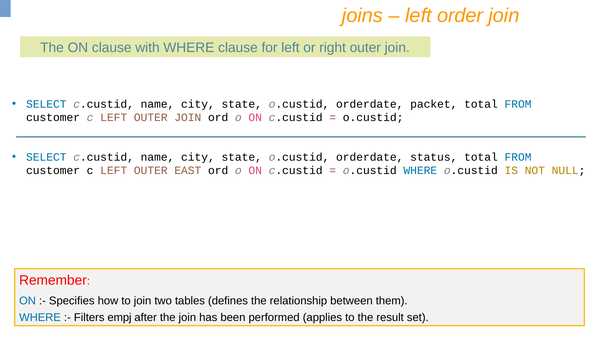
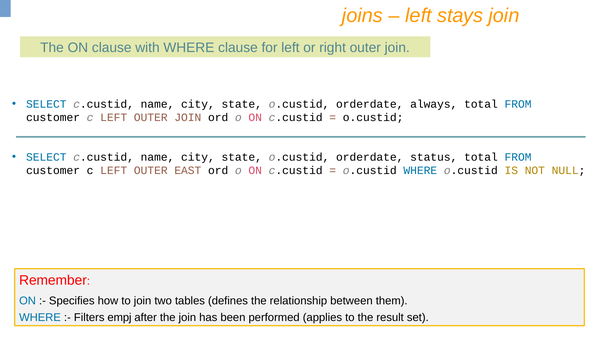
order: order -> stays (460, 16)
packet: packet -> always (434, 104)
